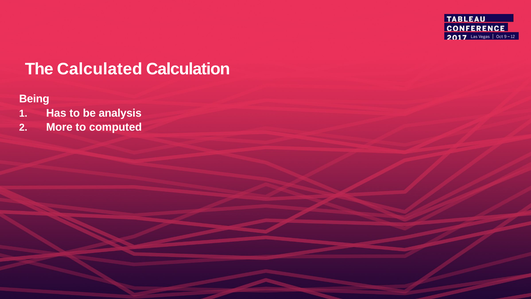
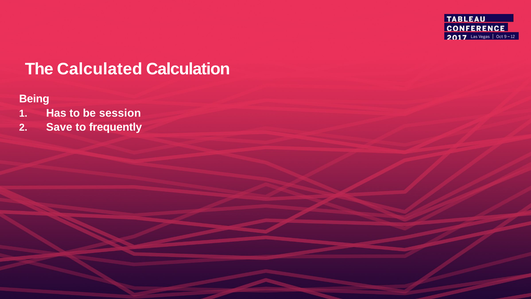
analysis: analysis -> session (120, 113)
More: More -> Save (59, 127)
computed: computed -> frequently (116, 127)
